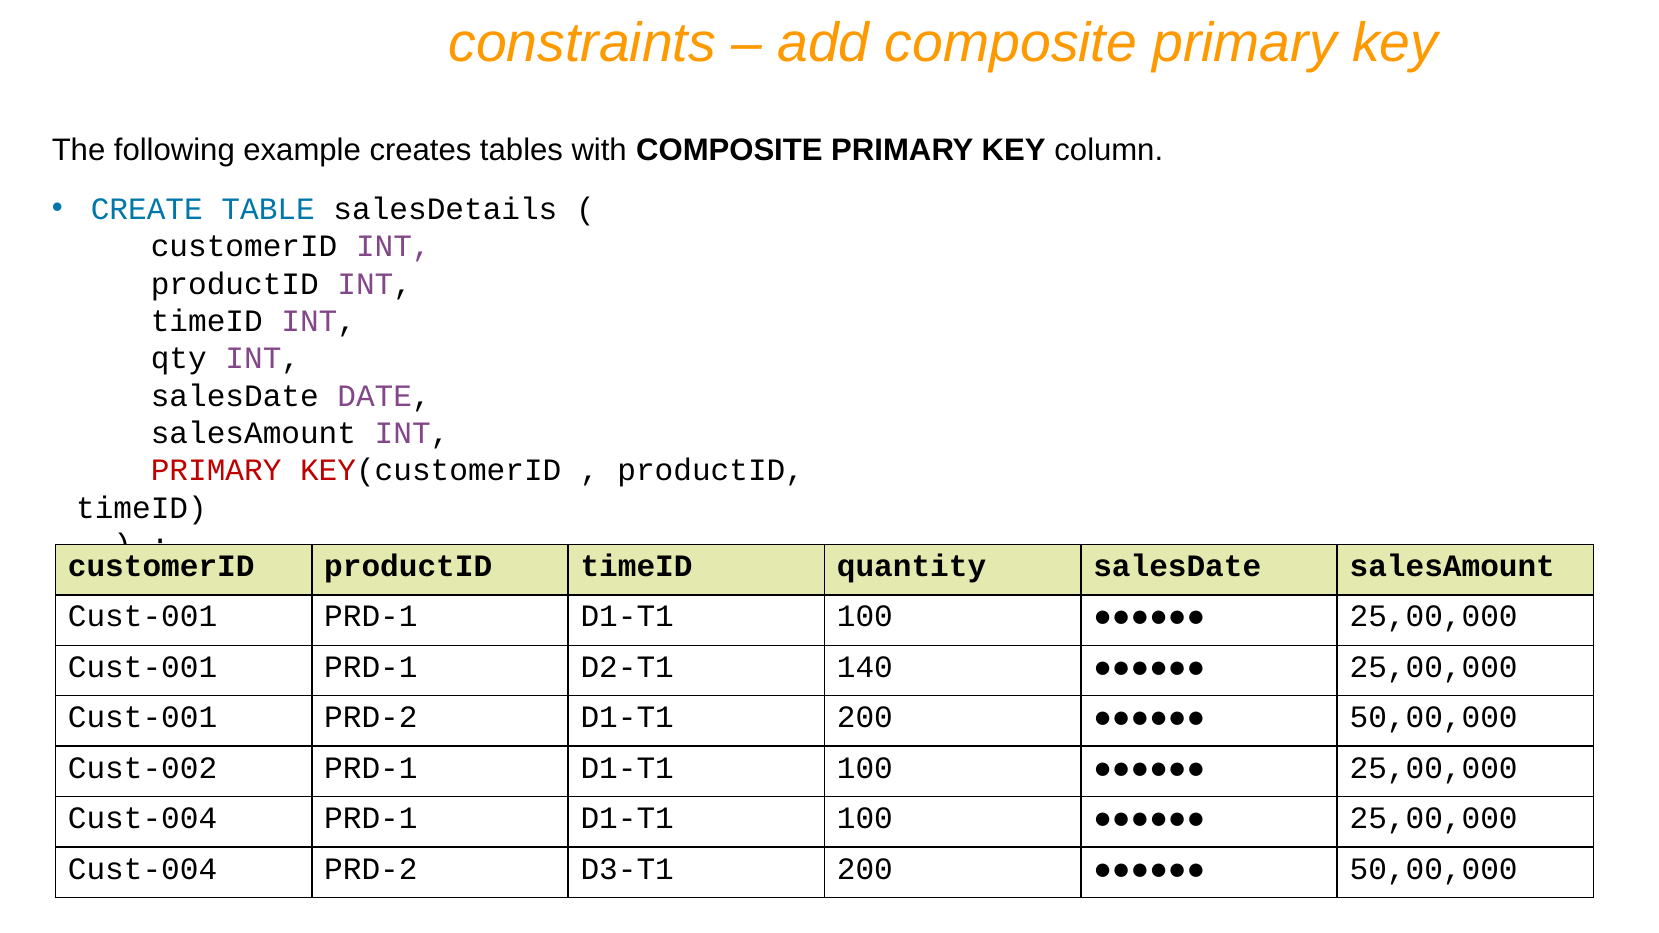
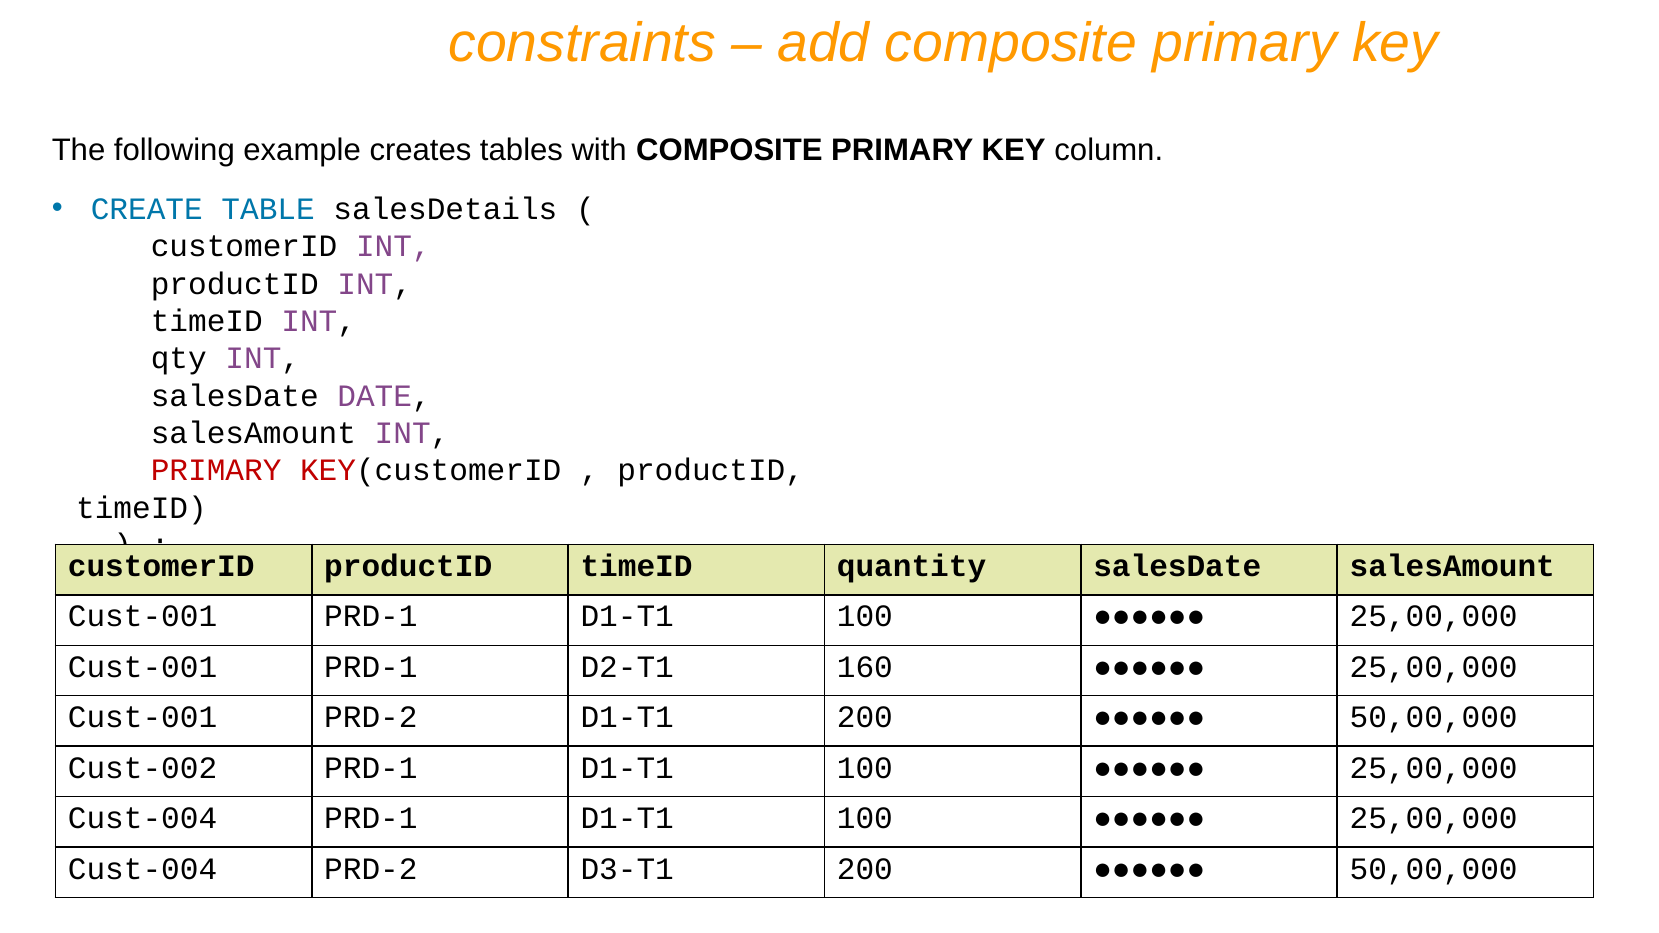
140: 140 -> 160 (865, 667)
